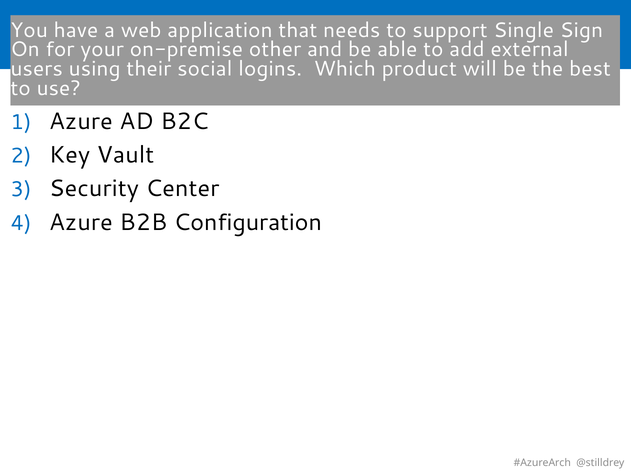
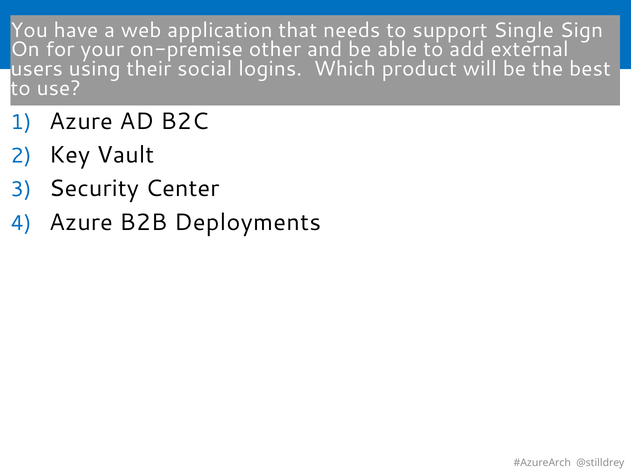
Configuration: Configuration -> Deployments (248, 222)
